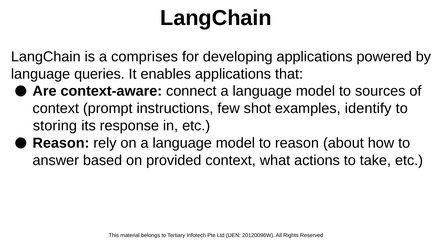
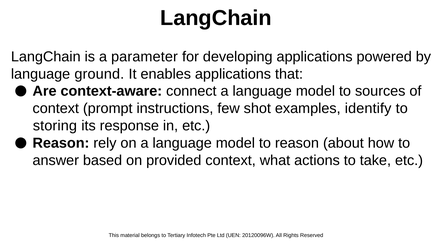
comprises: comprises -> parameter (144, 57)
queries: queries -> ground (99, 74)
